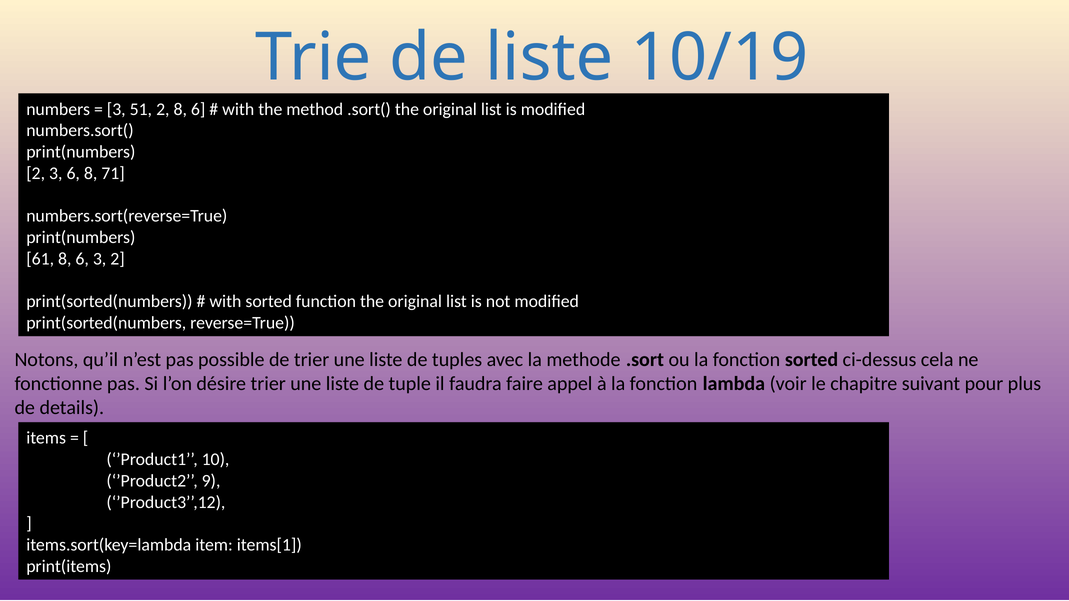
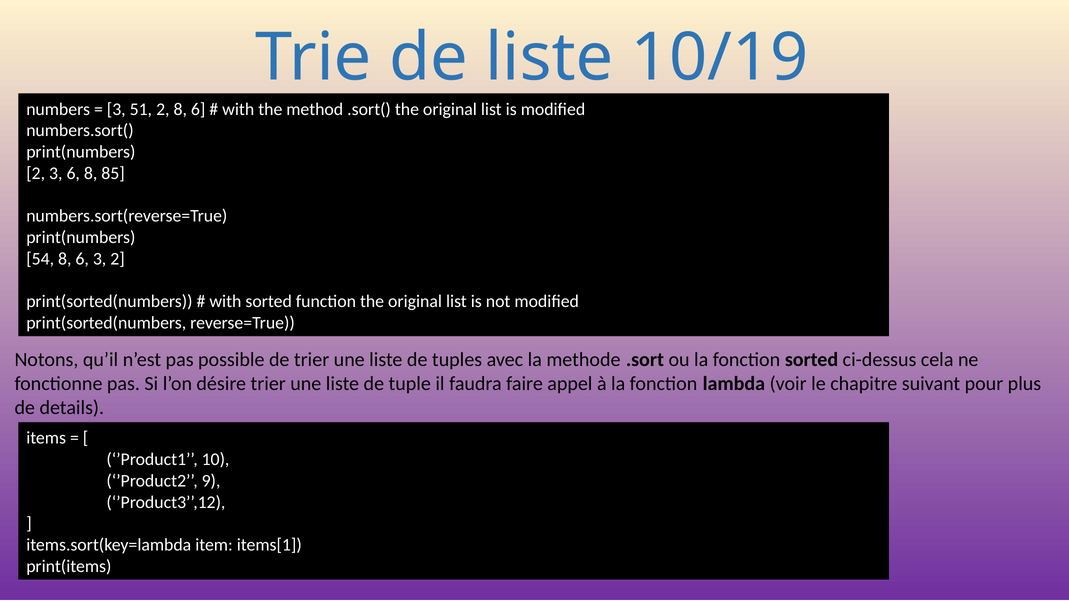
71: 71 -> 85 (113, 173)
61: 61 -> 54 (40, 259)
